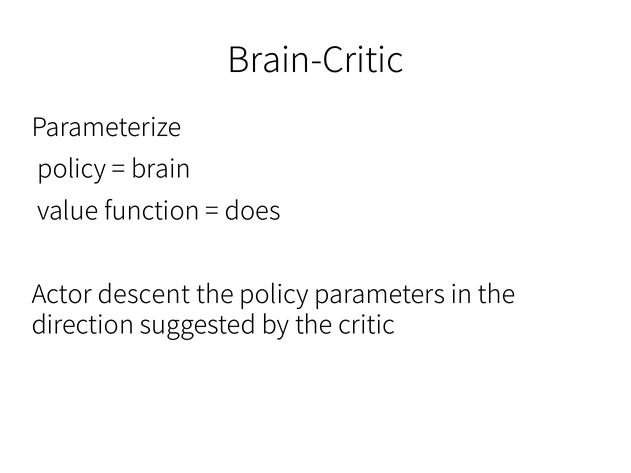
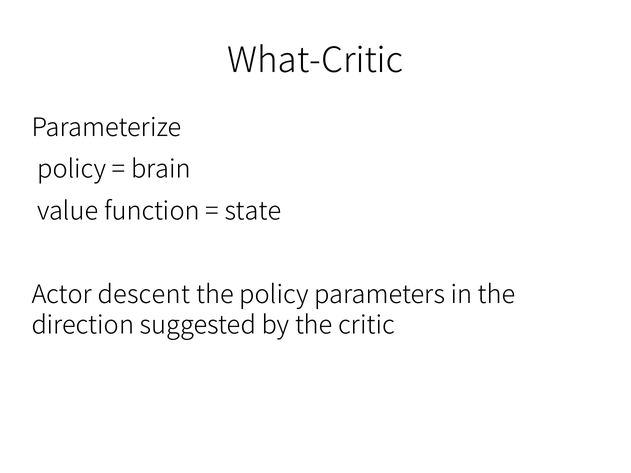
Brain-Critic: Brain-Critic -> What-Critic (315, 61)
does: does -> state (253, 211)
